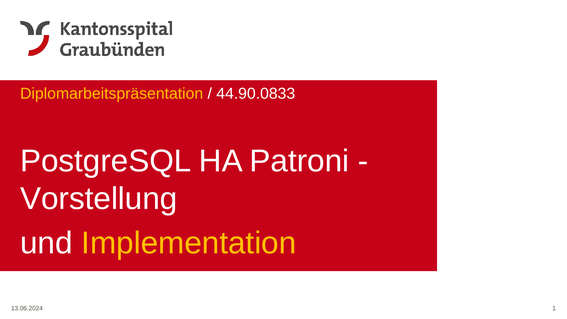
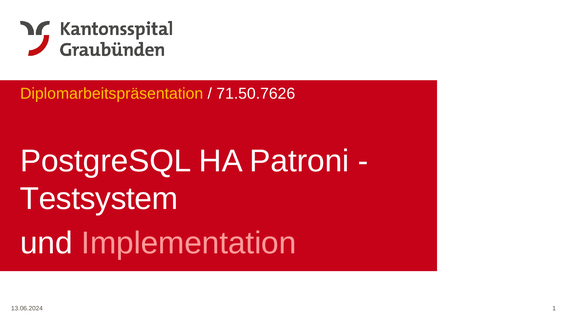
44.90.0833: 44.90.0833 -> 71.50.7626 (256, 94)
Vorstellung: Vorstellung -> Testsystem (99, 199)
Implementation colour: yellow -> pink (189, 243)
